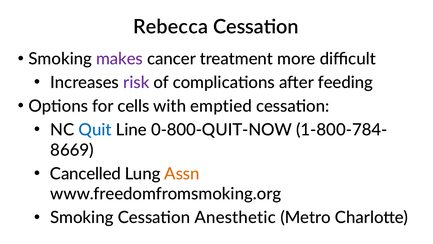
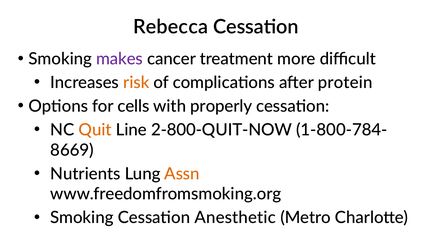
risk colour: purple -> orange (136, 83)
feeding: feeding -> protein (345, 83)
emptied: emptied -> properly (221, 106)
Quit colour: blue -> orange (95, 130)
0-800-QUIT-NOW: 0-800-QUIT-NOW -> 2-800-QUIT-NOW (222, 130)
Cancelled: Cancelled -> Nutrients (85, 174)
